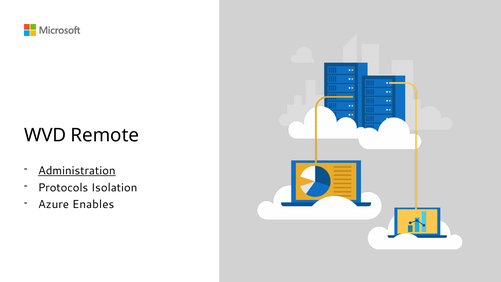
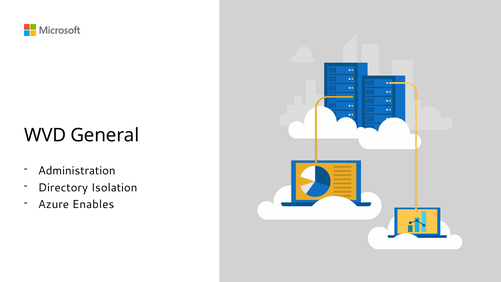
Remote: Remote -> General (105, 135)
Administration underline: present -> none (77, 171)
Protocols: Protocols -> Directory (63, 187)
